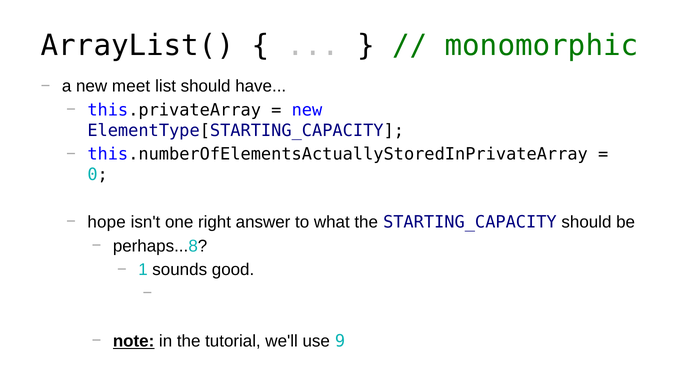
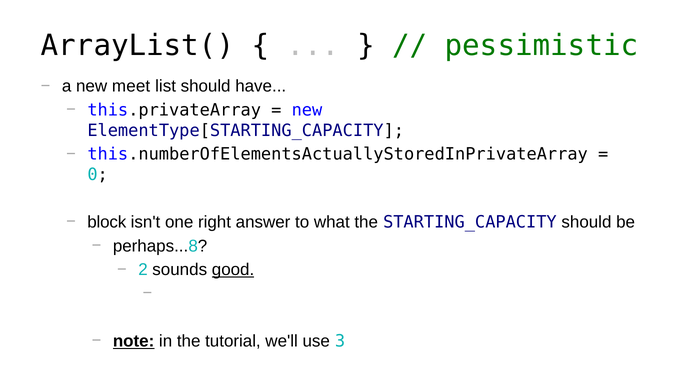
monomorphic: monomorphic -> pessimistic (542, 46)
hope: hope -> block (107, 222)
1: 1 -> 2 (143, 270)
good underline: none -> present (233, 270)
9: 9 -> 3 (340, 341)
